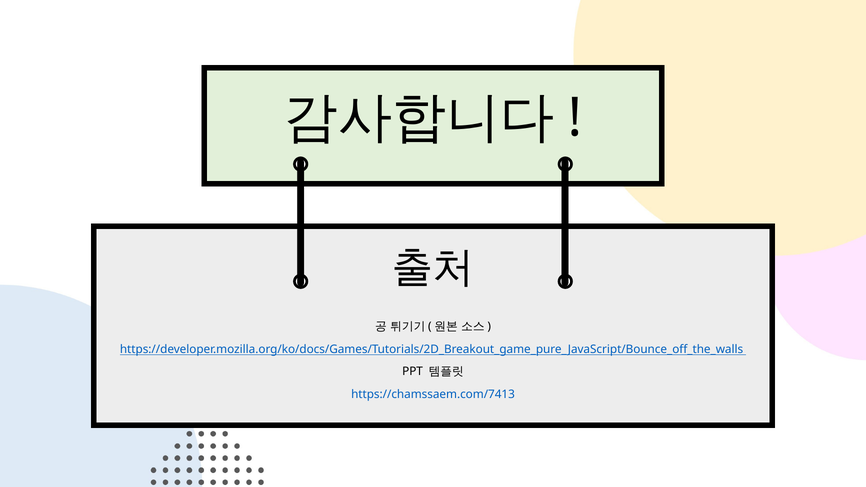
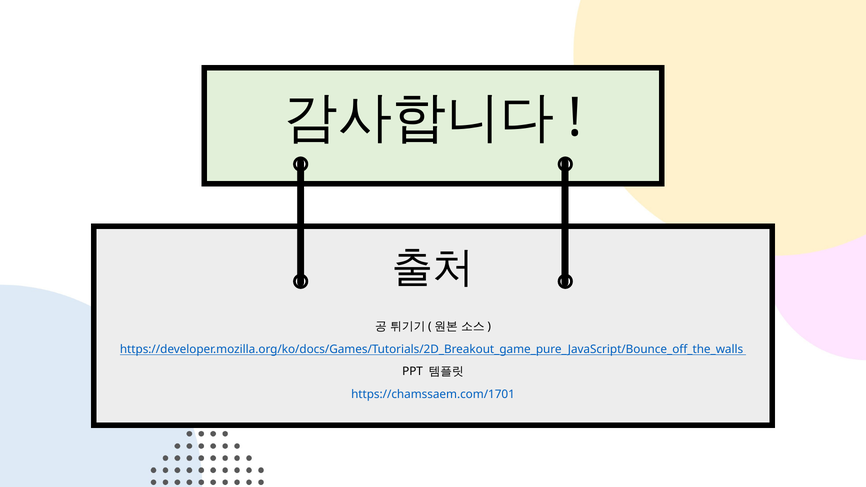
https://chamssaem.com/7413: https://chamssaem.com/7413 -> https://chamssaem.com/1701 (433, 394)
